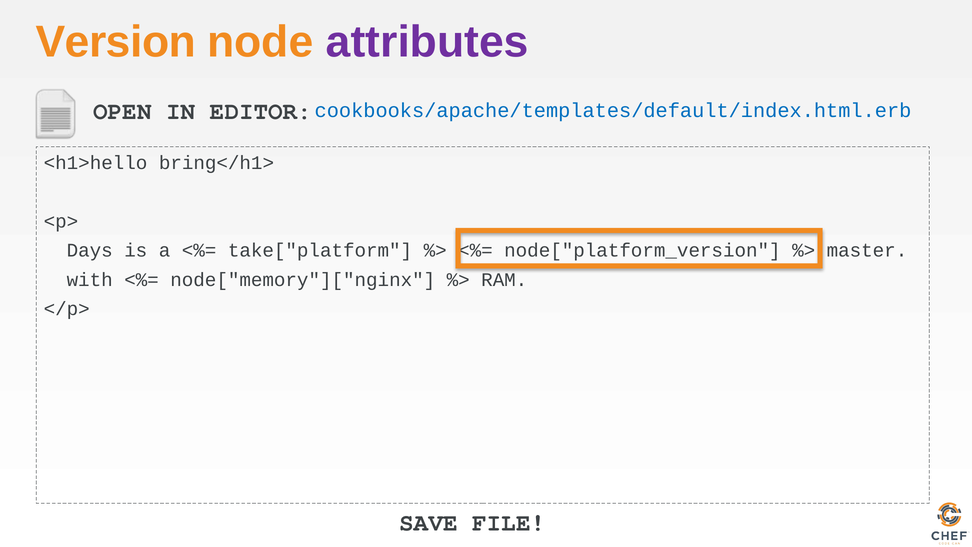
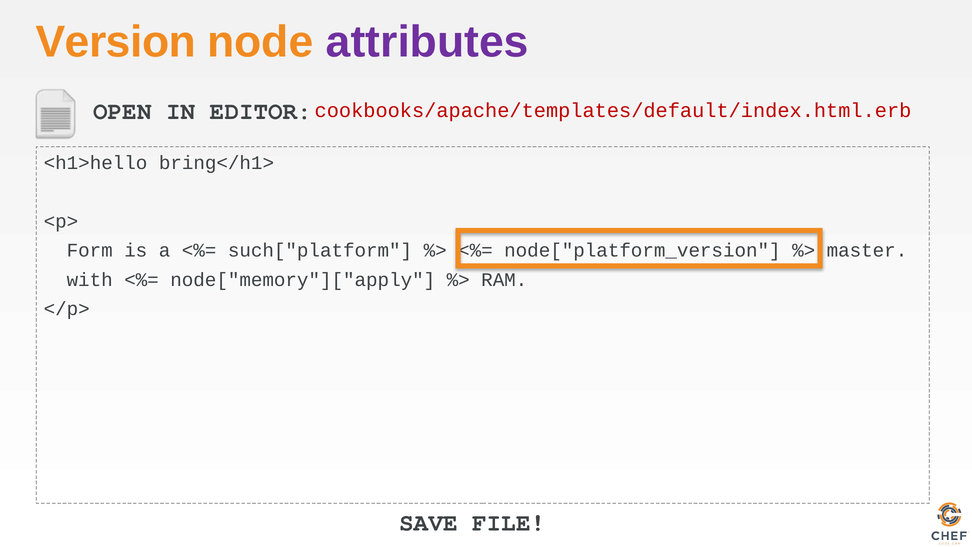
cookbooks/apache/templates/default/index.html.erb colour: blue -> red (613, 111)
Days: Days -> Form (90, 250)
take["platform: take["platform -> such["platform (320, 250)
node["memory"]["nginx: node["memory"]["nginx -> node["memory"]["apply (303, 280)
